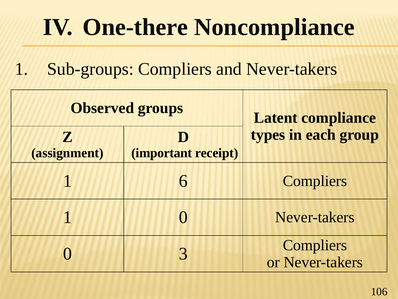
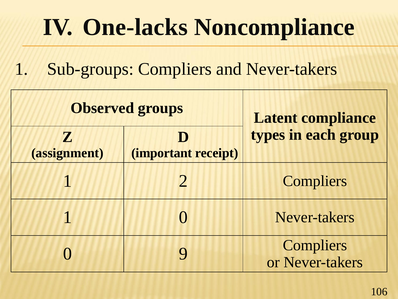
One-there: One-there -> One-lacks (135, 27)
6: 6 -> 2 (183, 181)
3: 3 -> 9 (183, 253)
